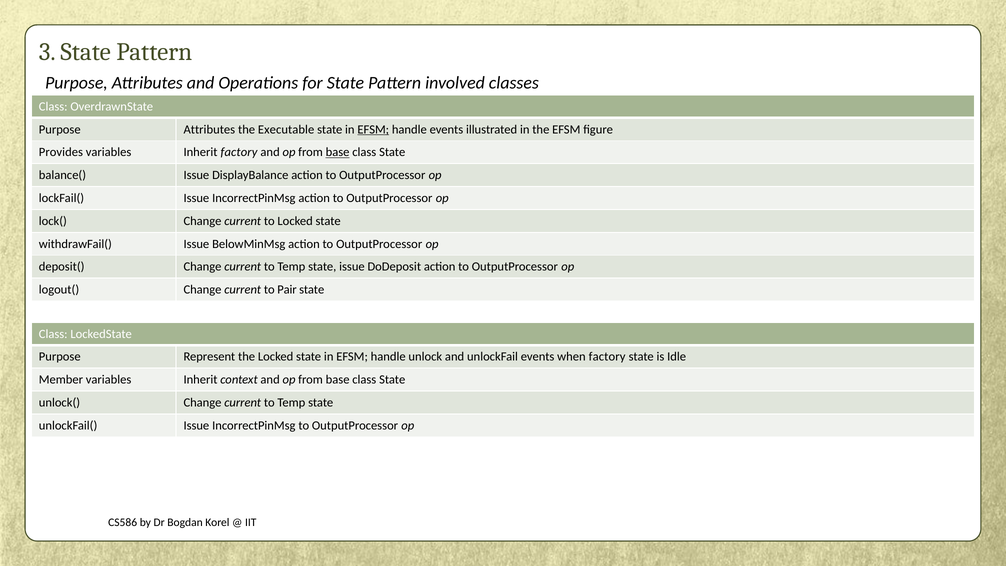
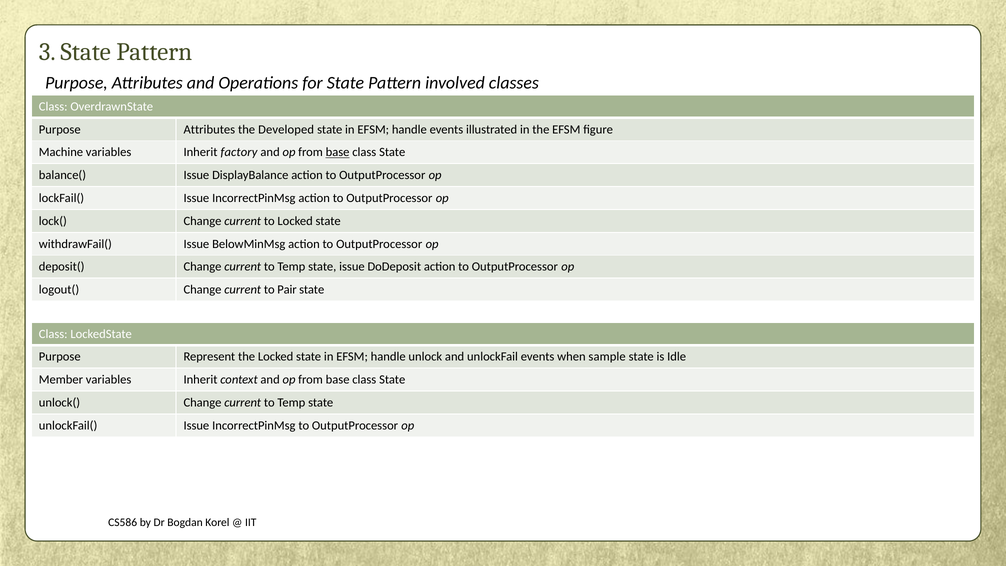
Executable: Executable -> Developed (286, 129)
EFSM underline: present -> none (373, 129)
Provides: Provides -> Machine (61, 152)
when factory: factory -> sample (607, 357)
